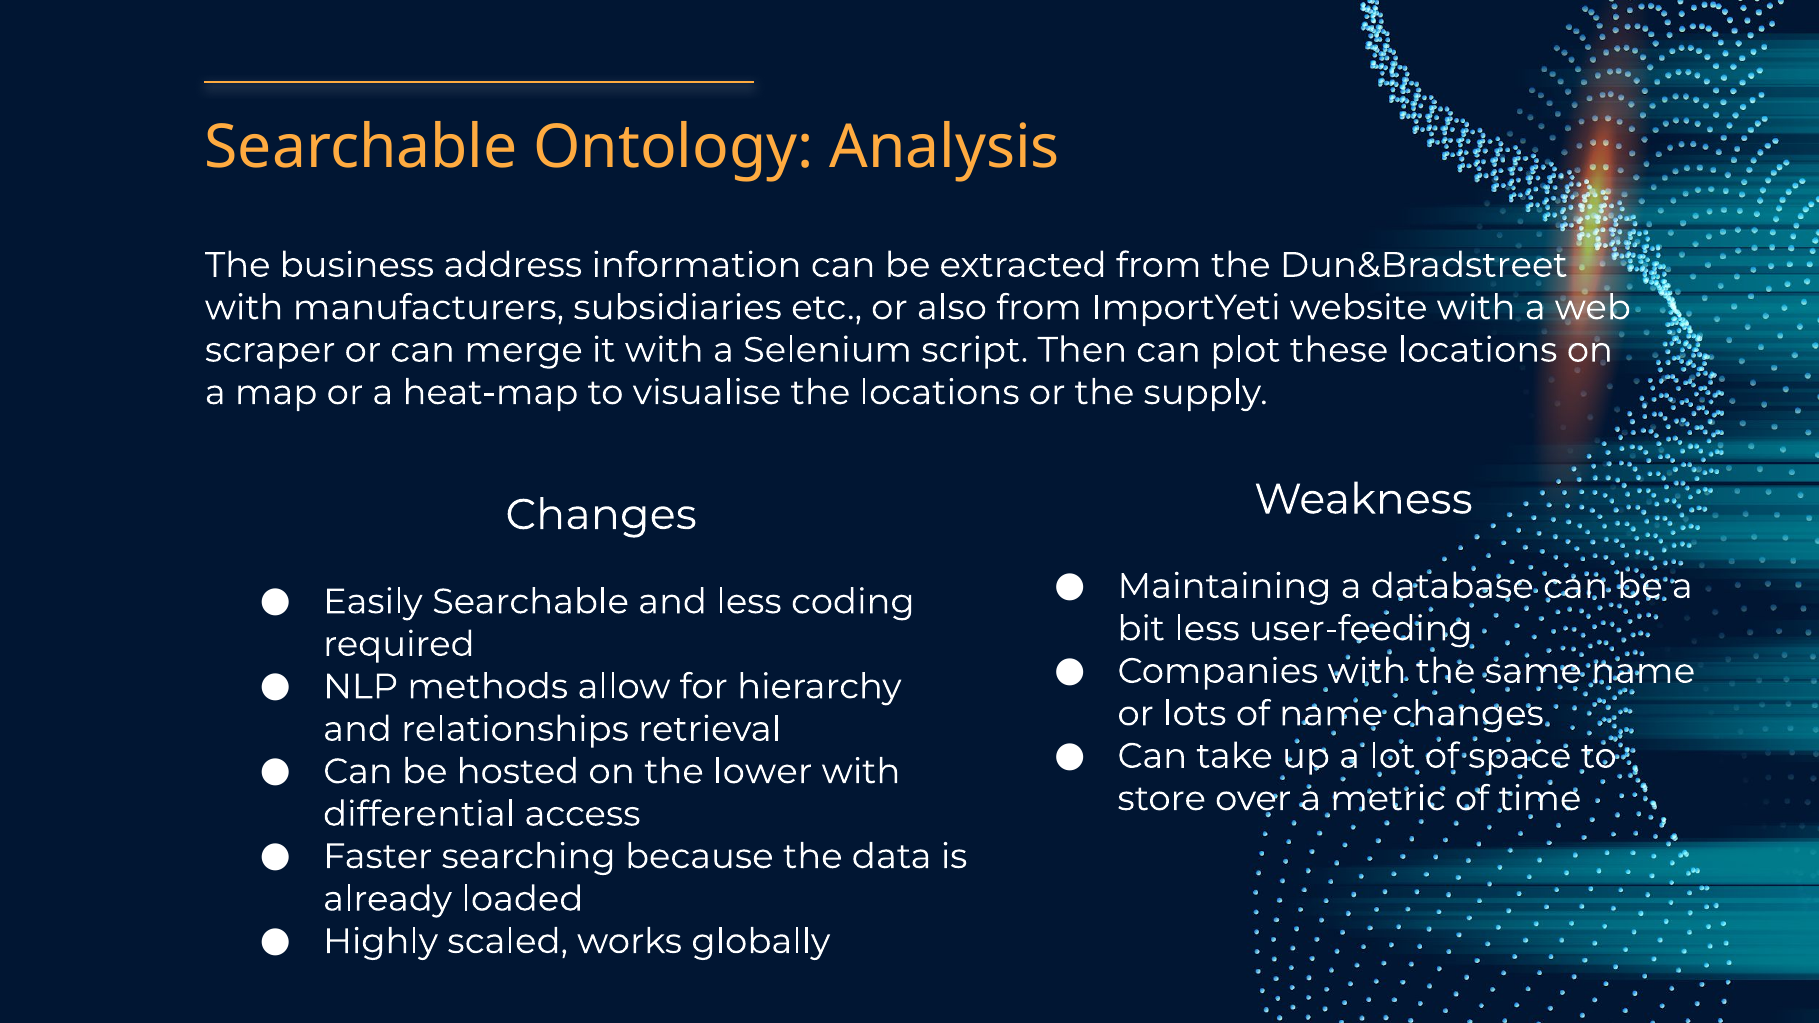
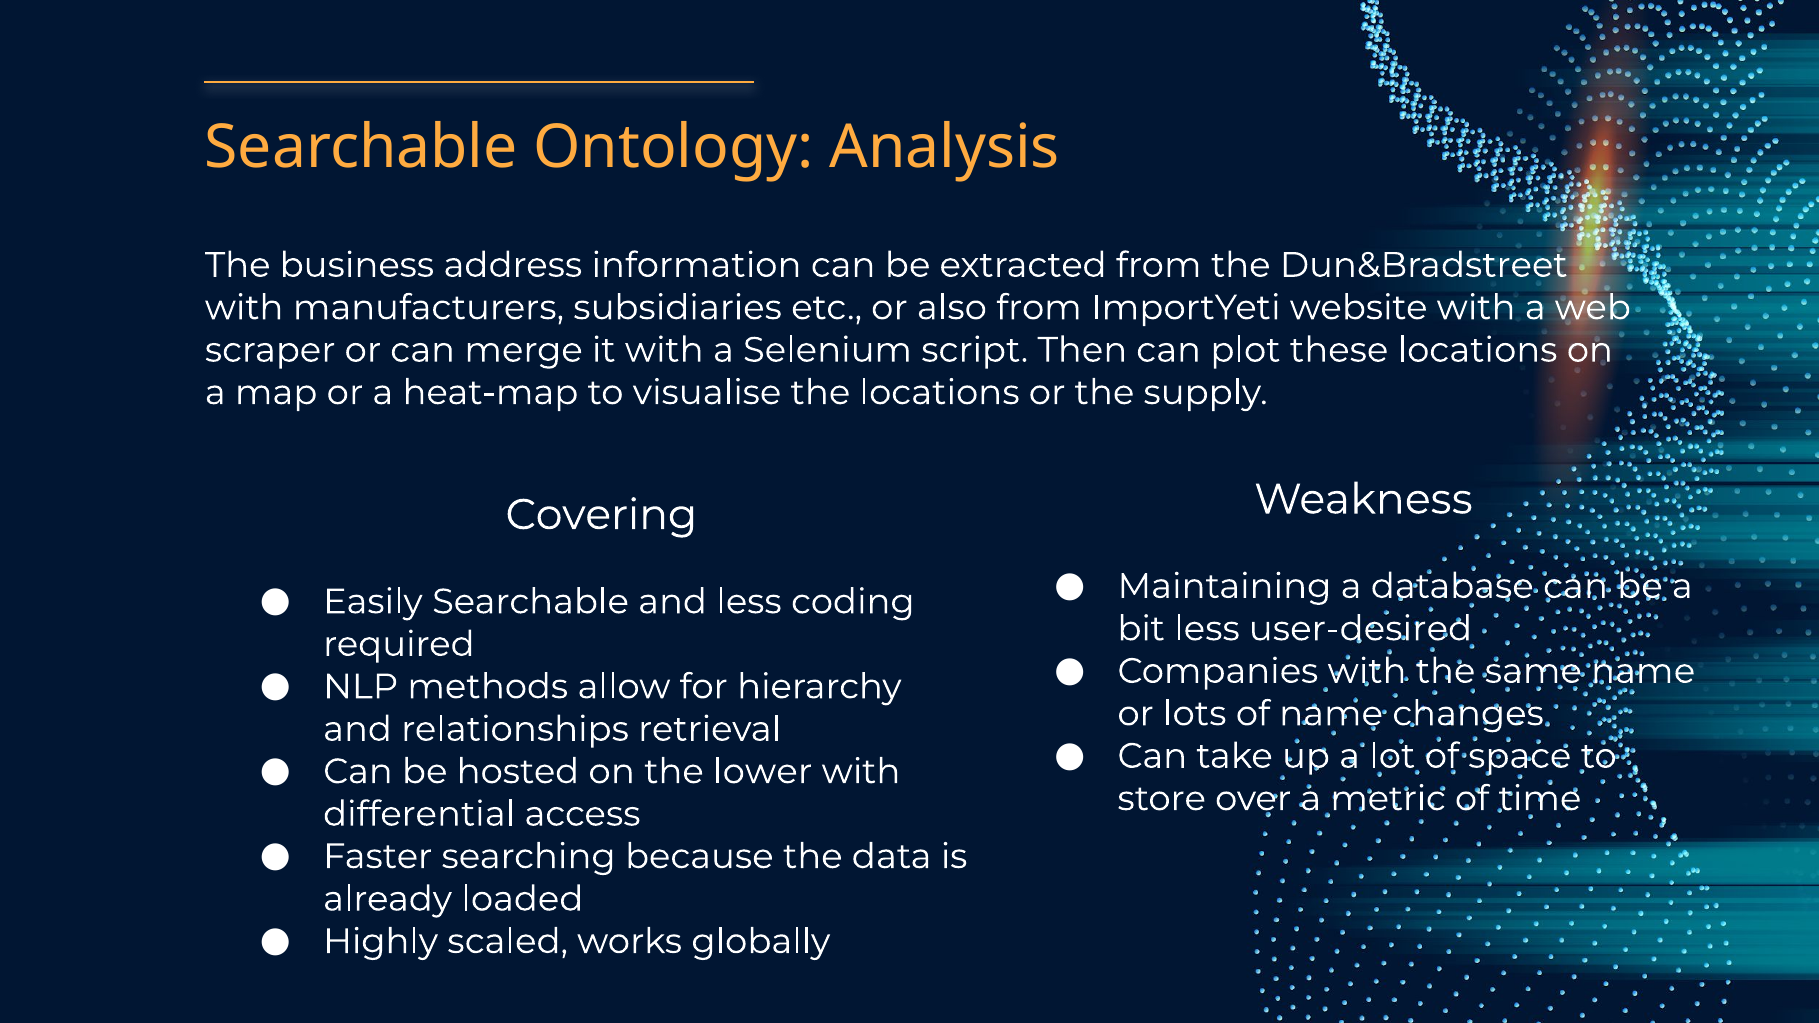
Changes: Changes -> Covering (601, 515)
user-feeding: user-feeding -> user-desired (1360, 629)
